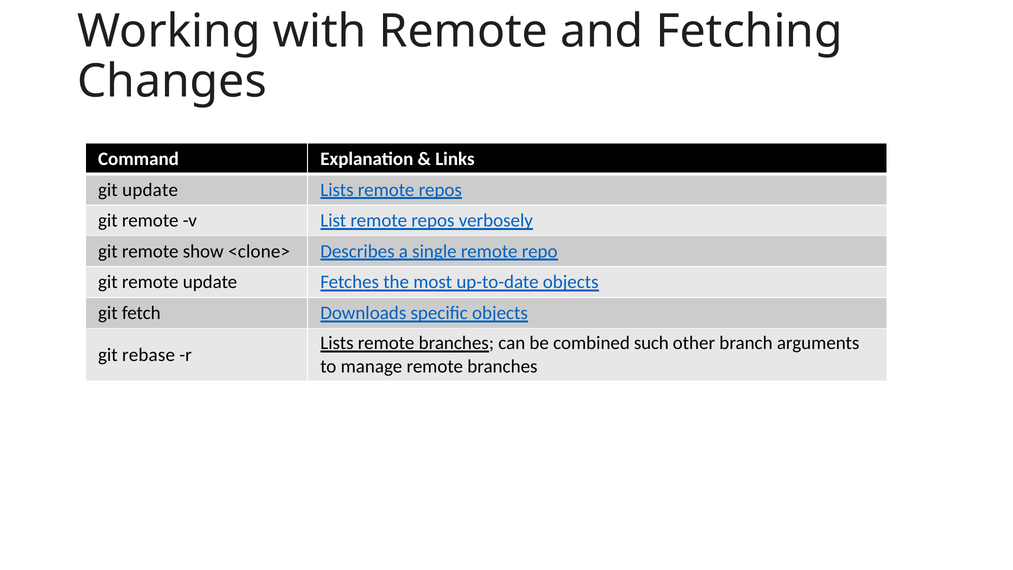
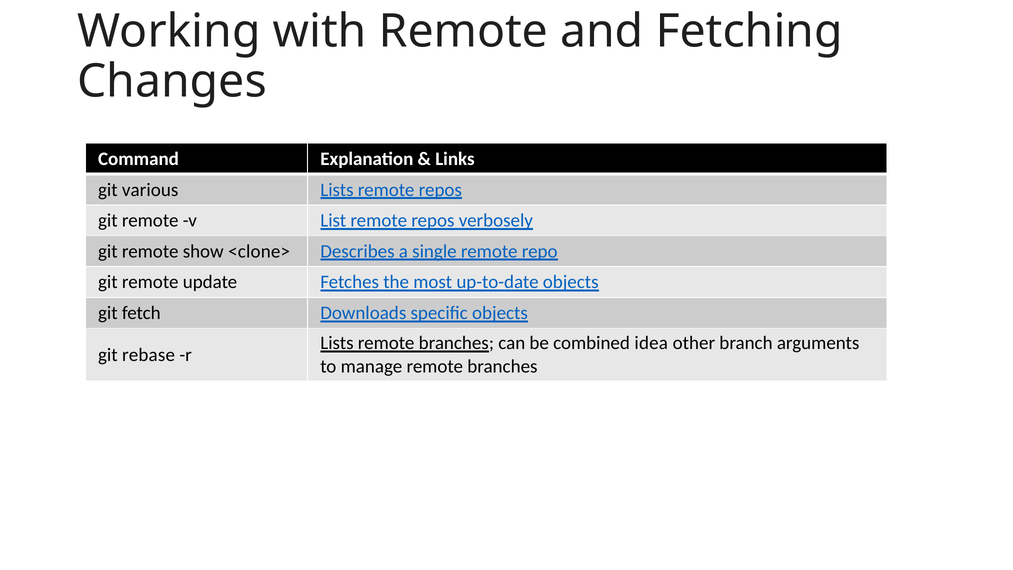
git update: update -> various (150, 190)
such: such -> idea (651, 343)
